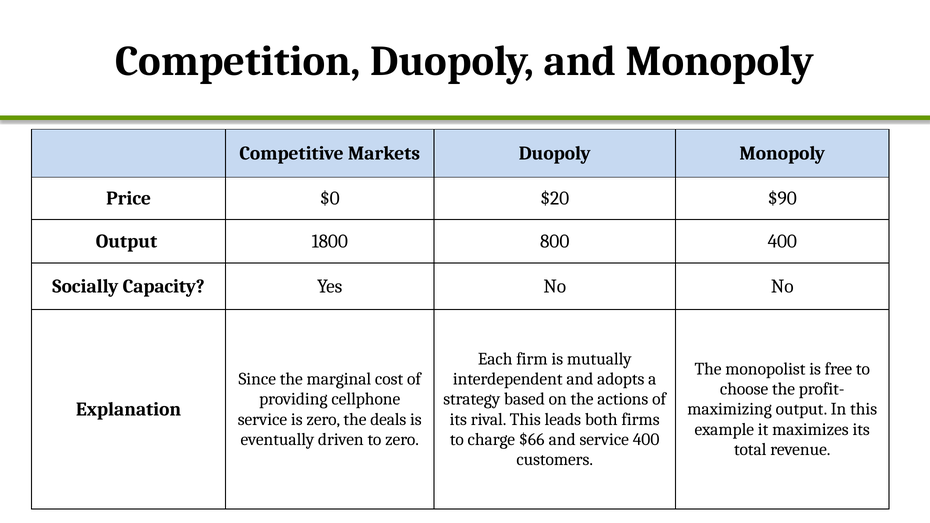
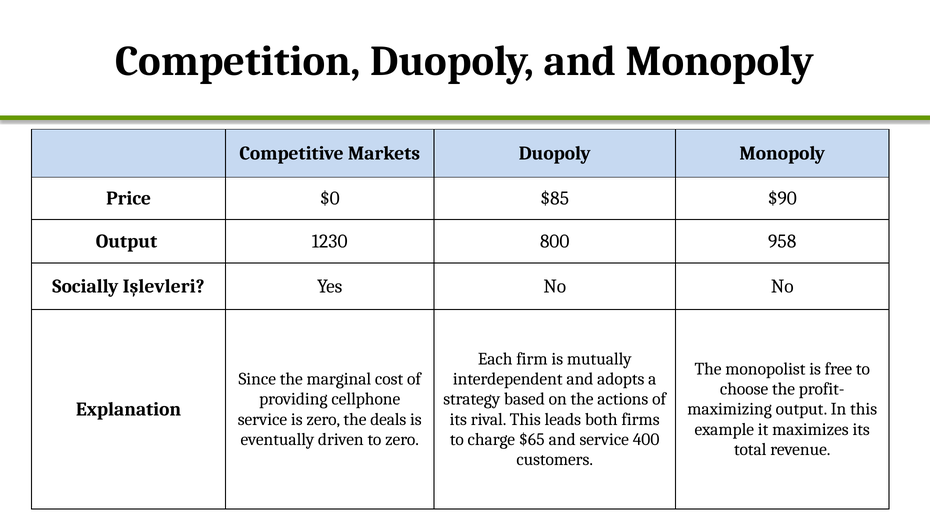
$20: $20 -> $85 (555, 198)
1800: 1800 -> 1230 (330, 241)
800 400: 400 -> 958 (782, 241)
Capacity: Capacity -> Işlevleri (164, 286)
$66: $66 -> $65 (532, 439)
